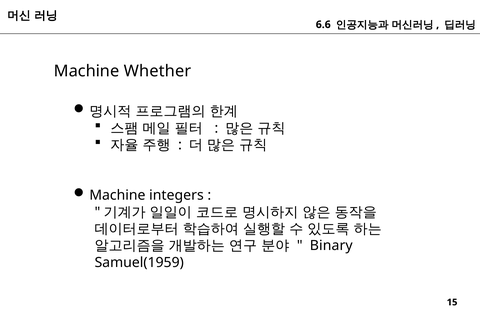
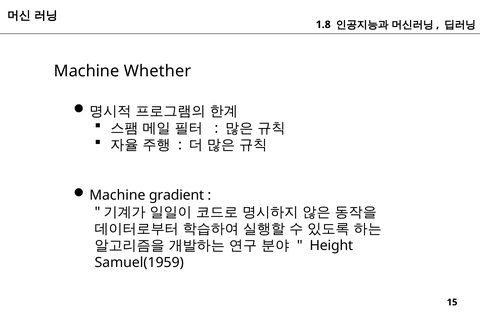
6.6: 6.6 -> 1.8 (323, 25)
integers: integers -> gradient (177, 195)
Binary: Binary -> Height (331, 246)
